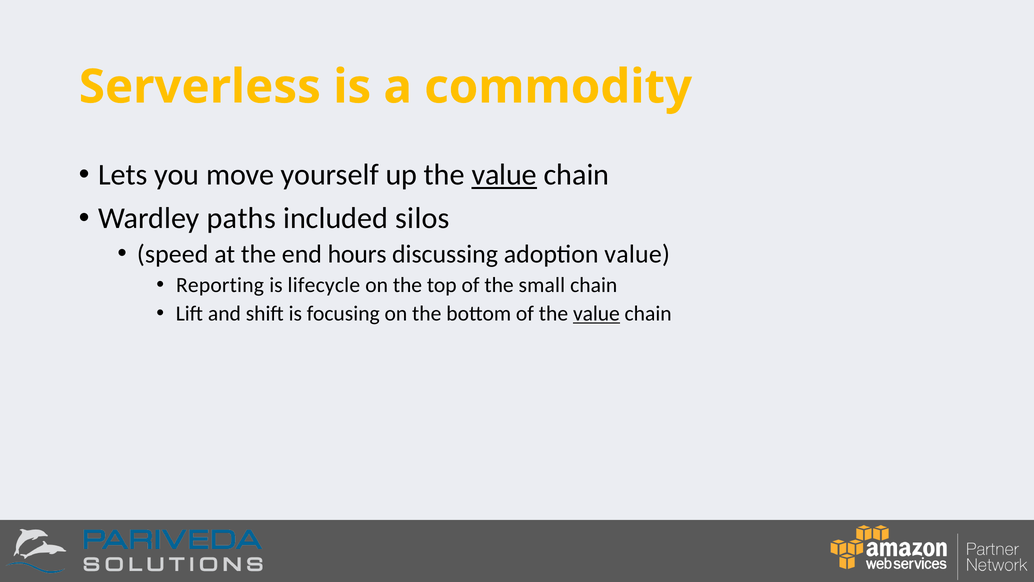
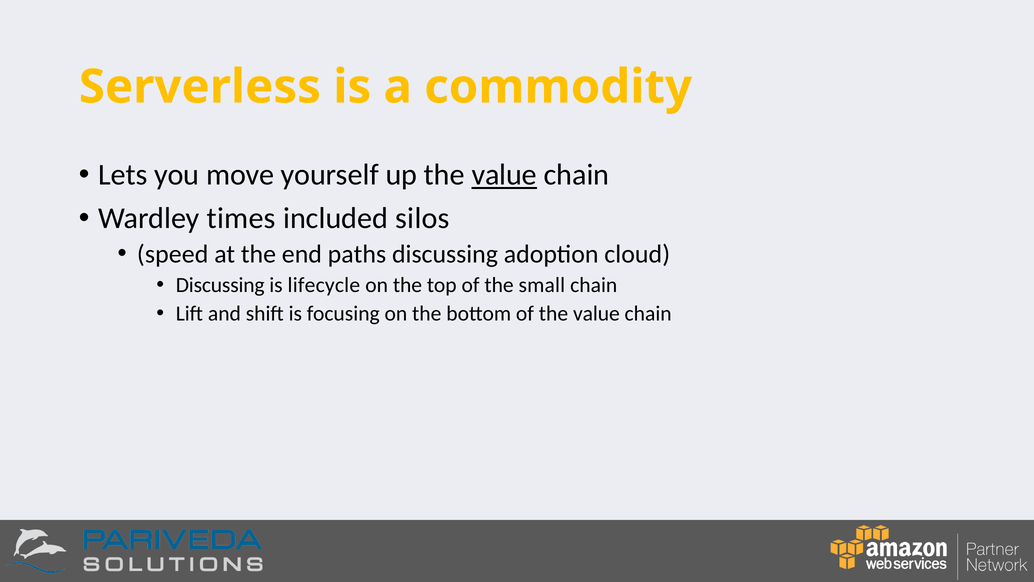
paths: paths -> times (241, 218)
hours: hours -> paths (357, 254)
adoption value: value -> cloud (637, 254)
Reporting: Reporting -> Discussing (220, 285)
value underline: present -> none (596, 313)
